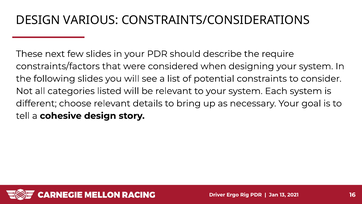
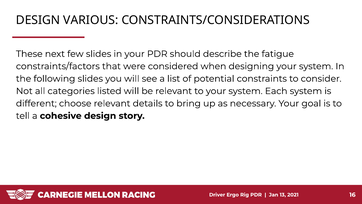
require: require -> fatigue (278, 54)
